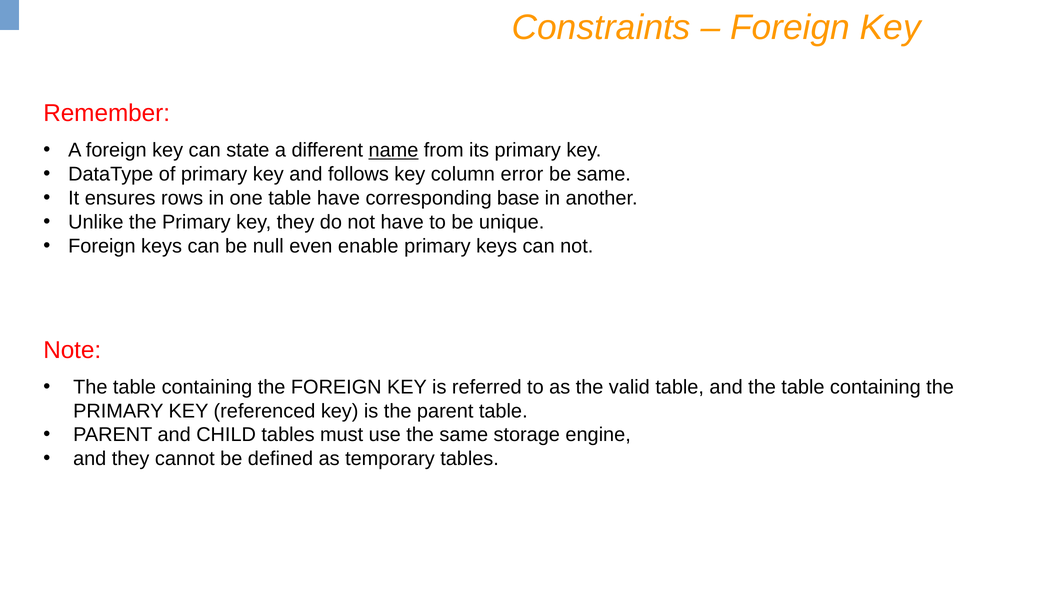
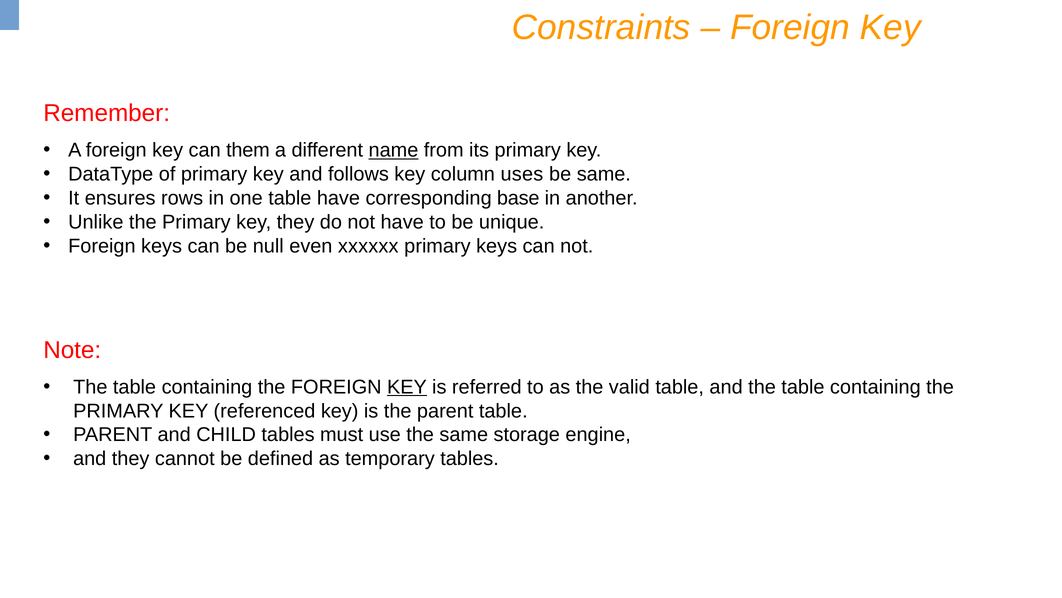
state: state -> them (248, 150)
error: error -> uses (522, 174)
enable: enable -> xxxxxx (368, 246)
KEY underline: none -> present (407, 387)
